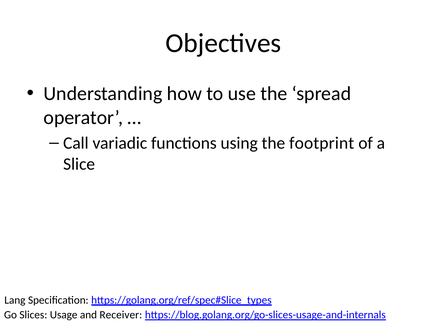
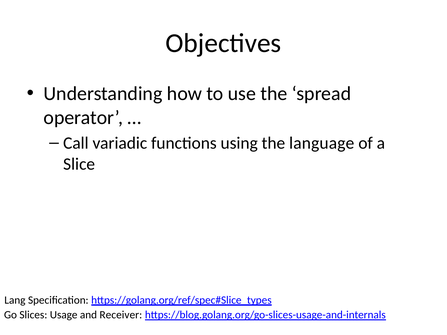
footprint: footprint -> language (322, 143)
